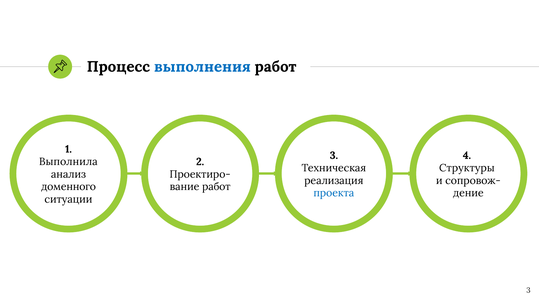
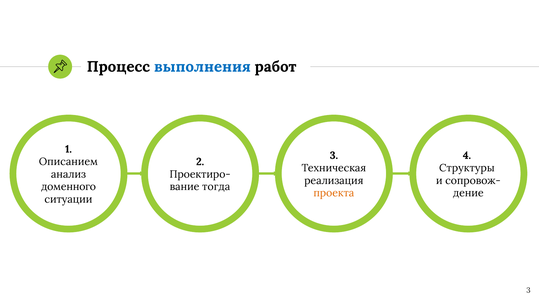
Выполнила: Выполнила -> Описанием (68, 162)
работ: работ -> тогда (216, 187)
проекта colour: blue -> orange (334, 193)
